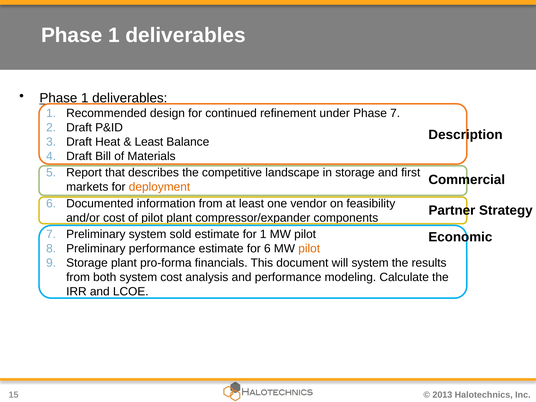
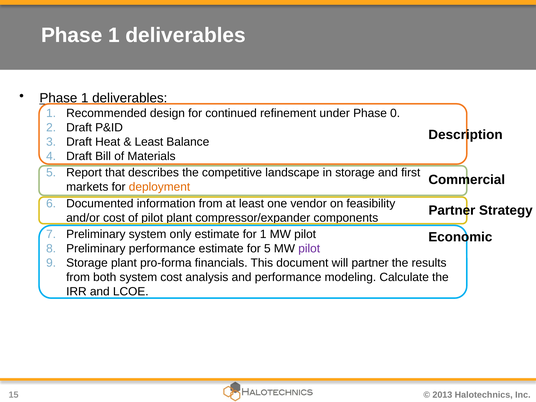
Phase 7: 7 -> 0 (395, 113)
sold: sold -> only (181, 234)
for 6: 6 -> 5 (267, 249)
pilot colour: orange -> purple (309, 249)
will system: system -> partner (370, 263)
